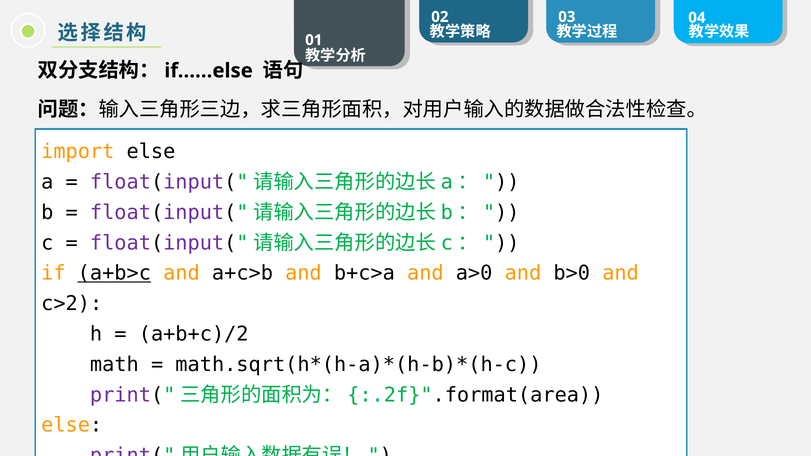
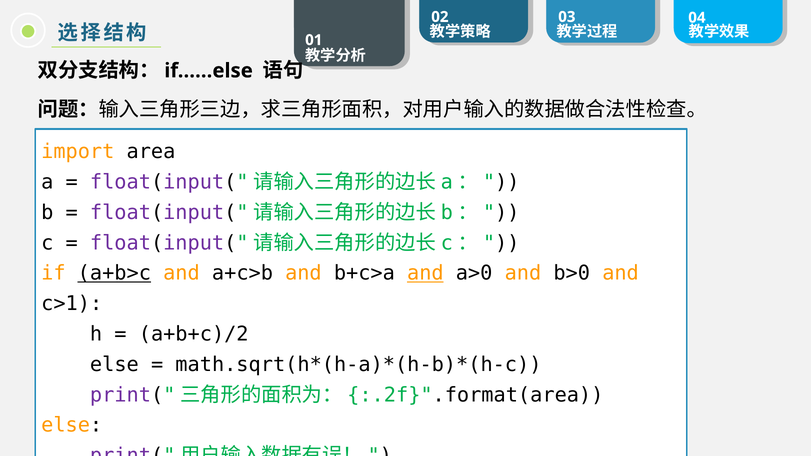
import else: else -> area (151, 152)
and underline: none -> present (425, 273)
c>2: c>2 -> c>1 (72, 304)
math: math -> else (114, 365)
